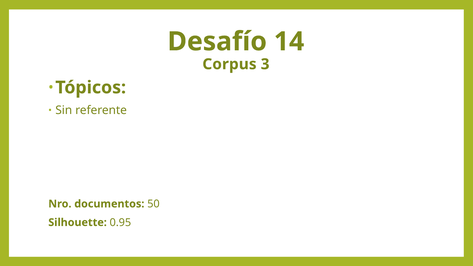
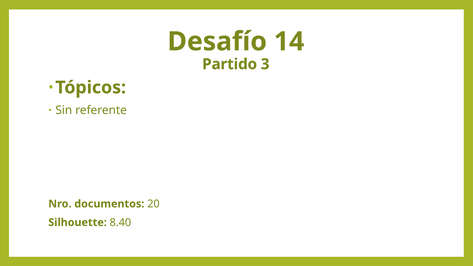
Corpus: Corpus -> Partido (230, 64)
50: 50 -> 20 (153, 204)
0.95: 0.95 -> 8.40 (120, 222)
